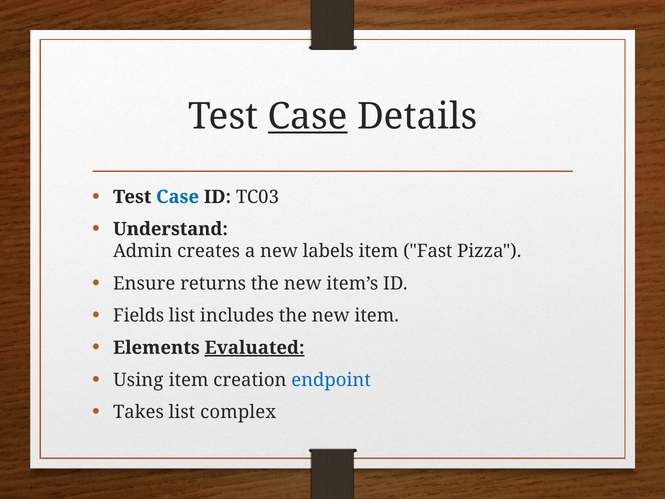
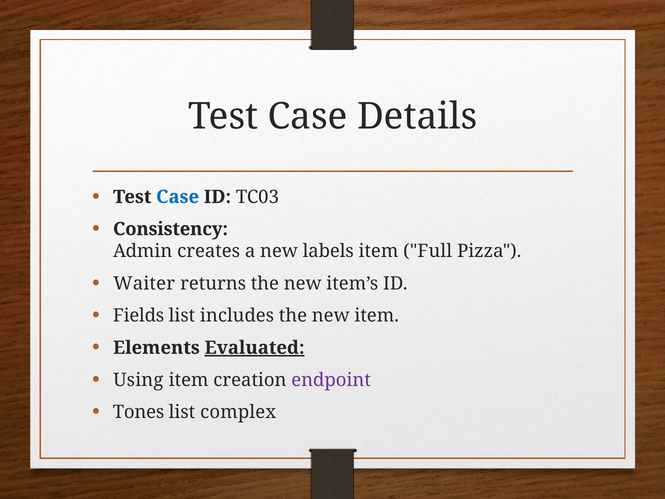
Case underline: present -> none (308, 117)
Understand: Understand -> Consistency (171, 229)
Fast: Fast -> Full (428, 251)
Ensure: Ensure -> Waiter (144, 283)
endpoint colour: blue -> purple (331, 380)
Takes: Takes -> Tones (139, 412)
